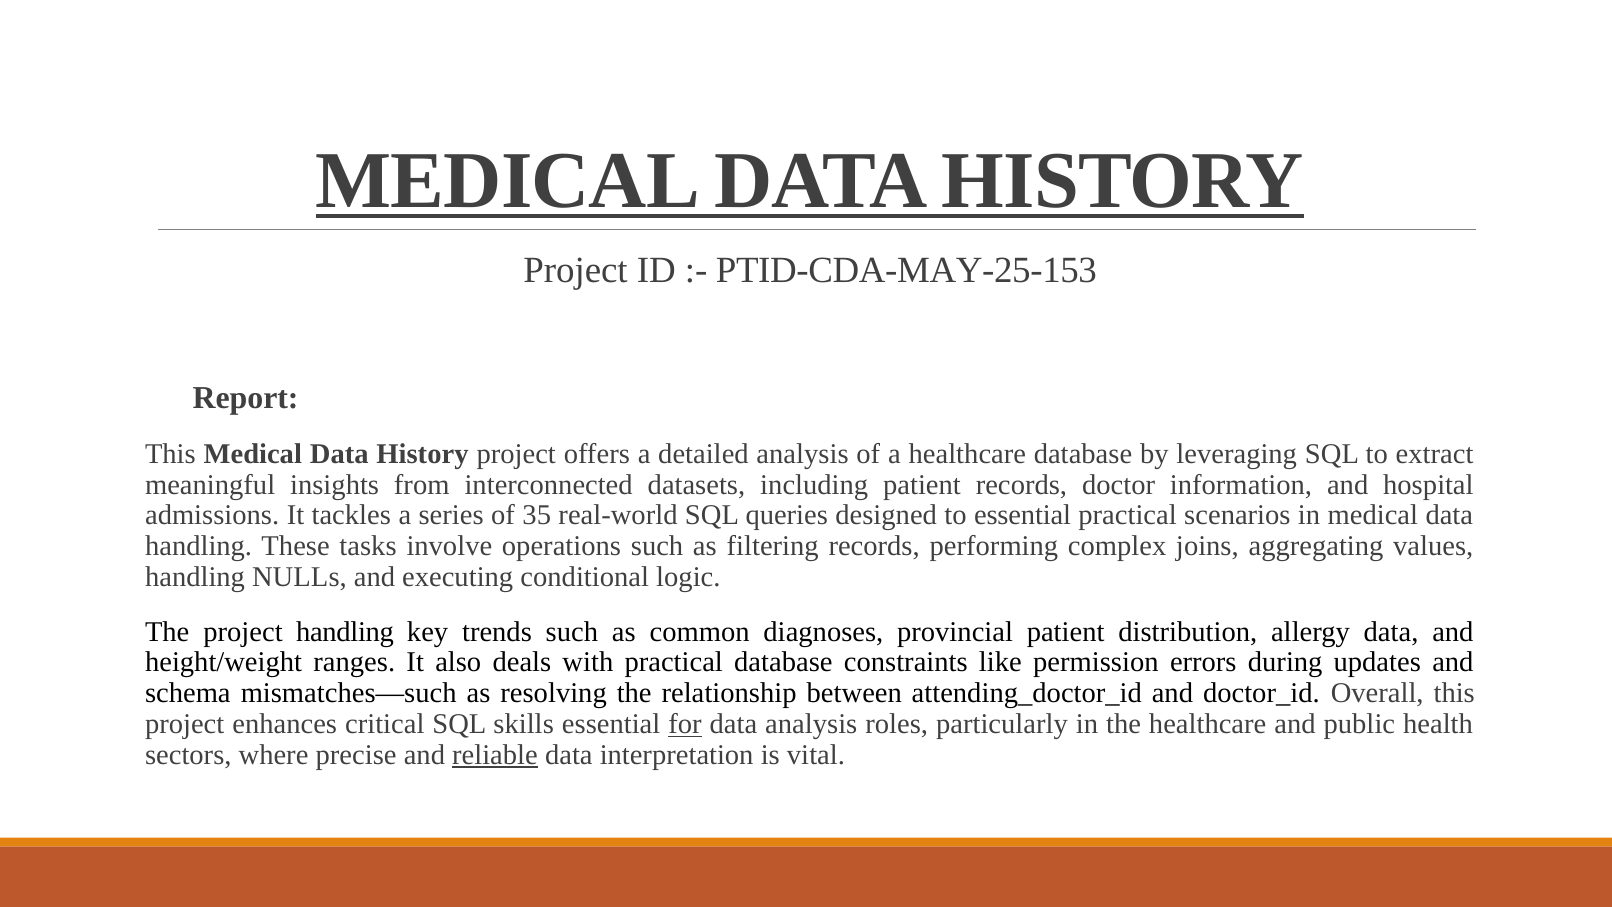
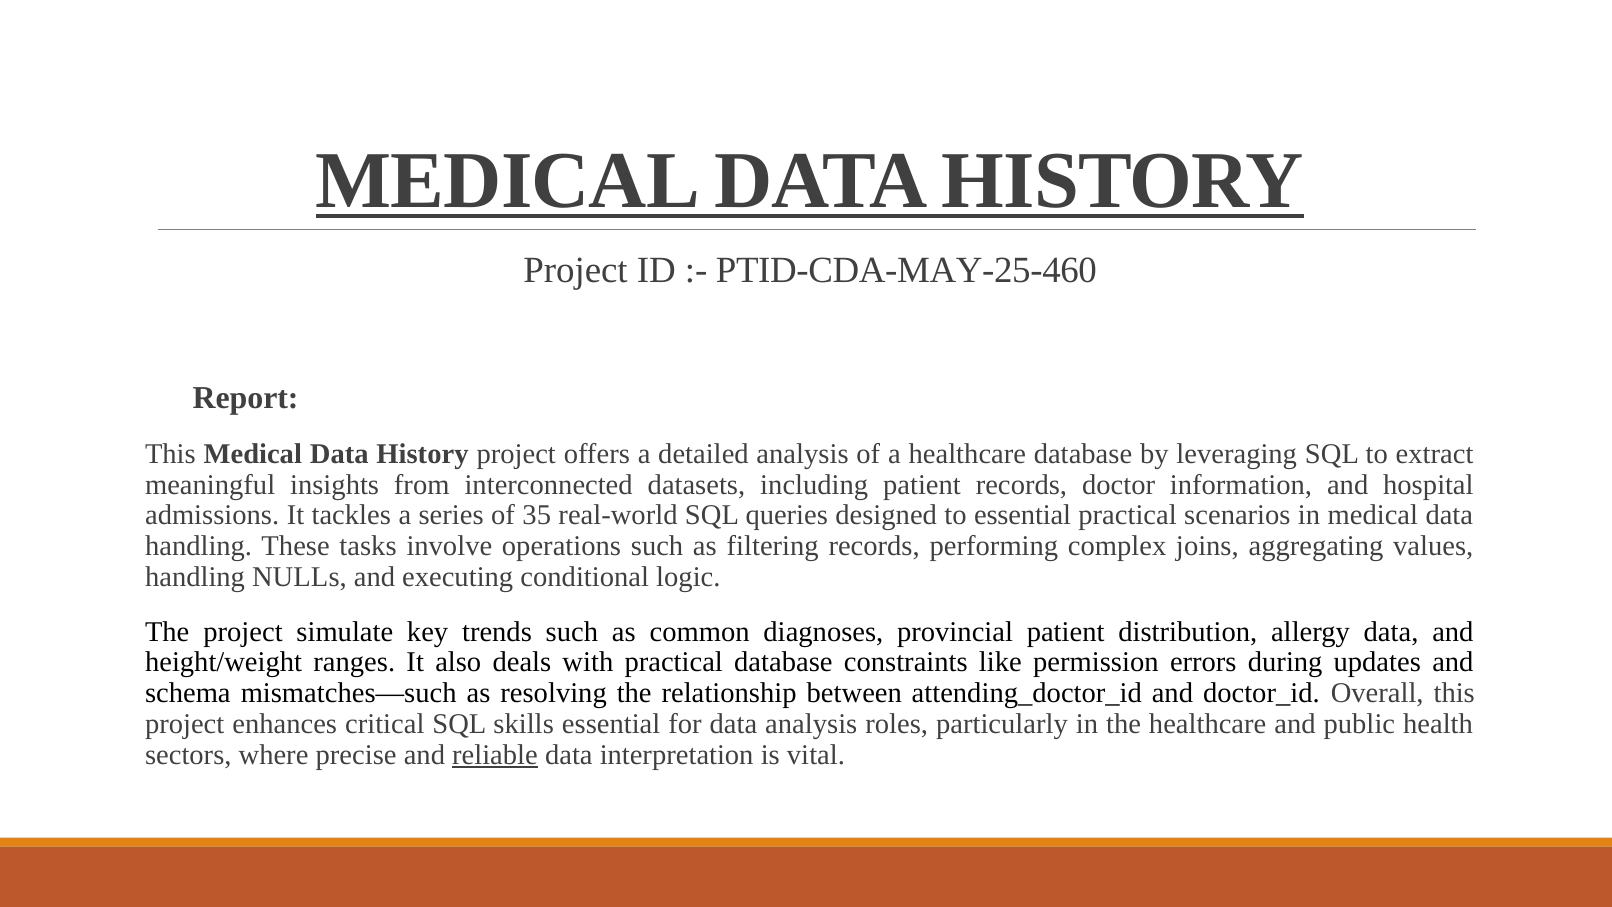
PTID-CDA-MAY-25-153: PTID-CDA-MAY-25-153 -> PTID-CDA-MAY-25-460 (906, 270)
project handling: handling -> simulate (345, 631)
for underline: present -> none (685, 724)
